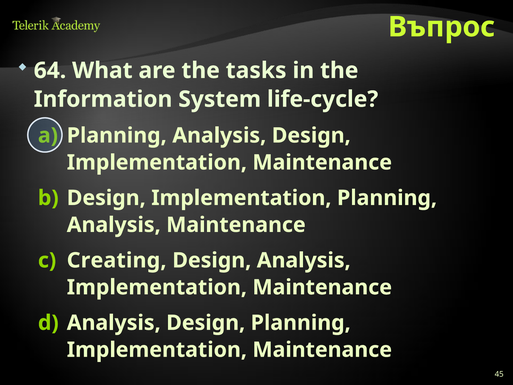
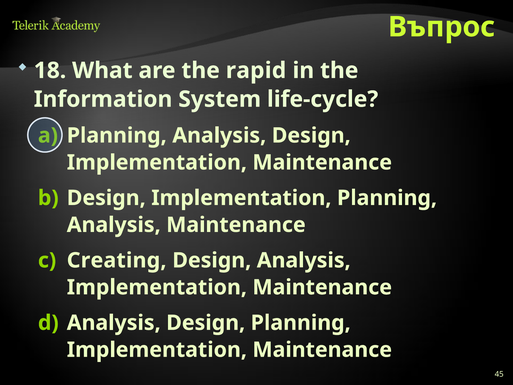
64: 64 -> 18 (50, 70)
tasks: tasks -> rapid (256, 70)
